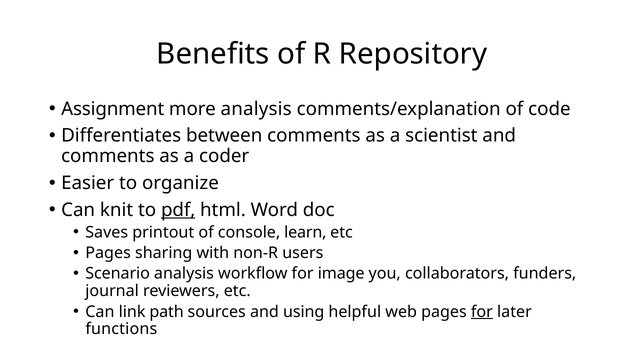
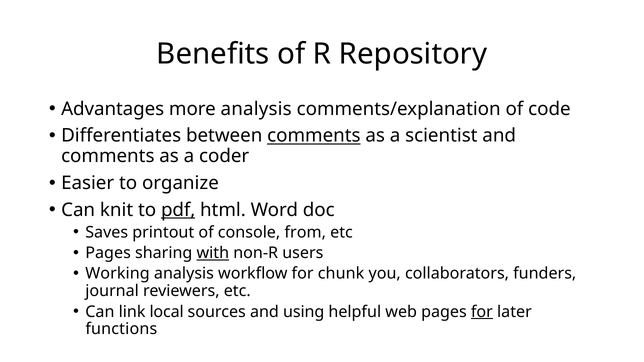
Assignment: Assignment -> Advantages (113, 109)
comments underline: none -> present (314, 136)
learn: learn -> from (305, 232)
with underline: none -> present (213, 253)
Scenario: Scenario -> Working (118, 274)
image: image -> chunk (341, 274)
path: path -> local (167, 312)
